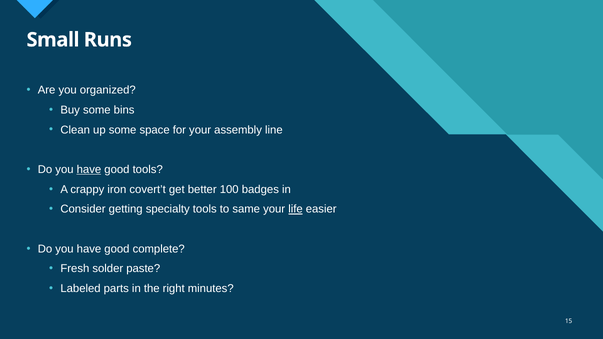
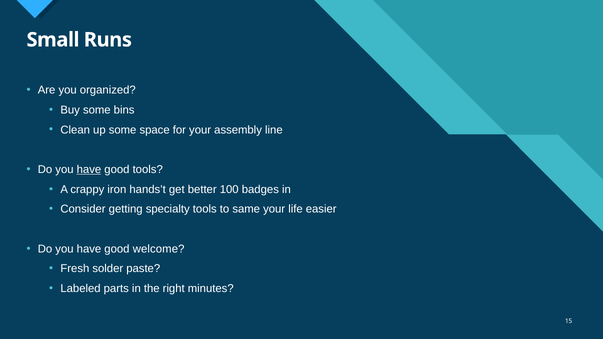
covert’t: covert’t -> hands’t (148, 189)
life underline: present -> none (295, 209)
complete: complete -> welcome (159, 249)
